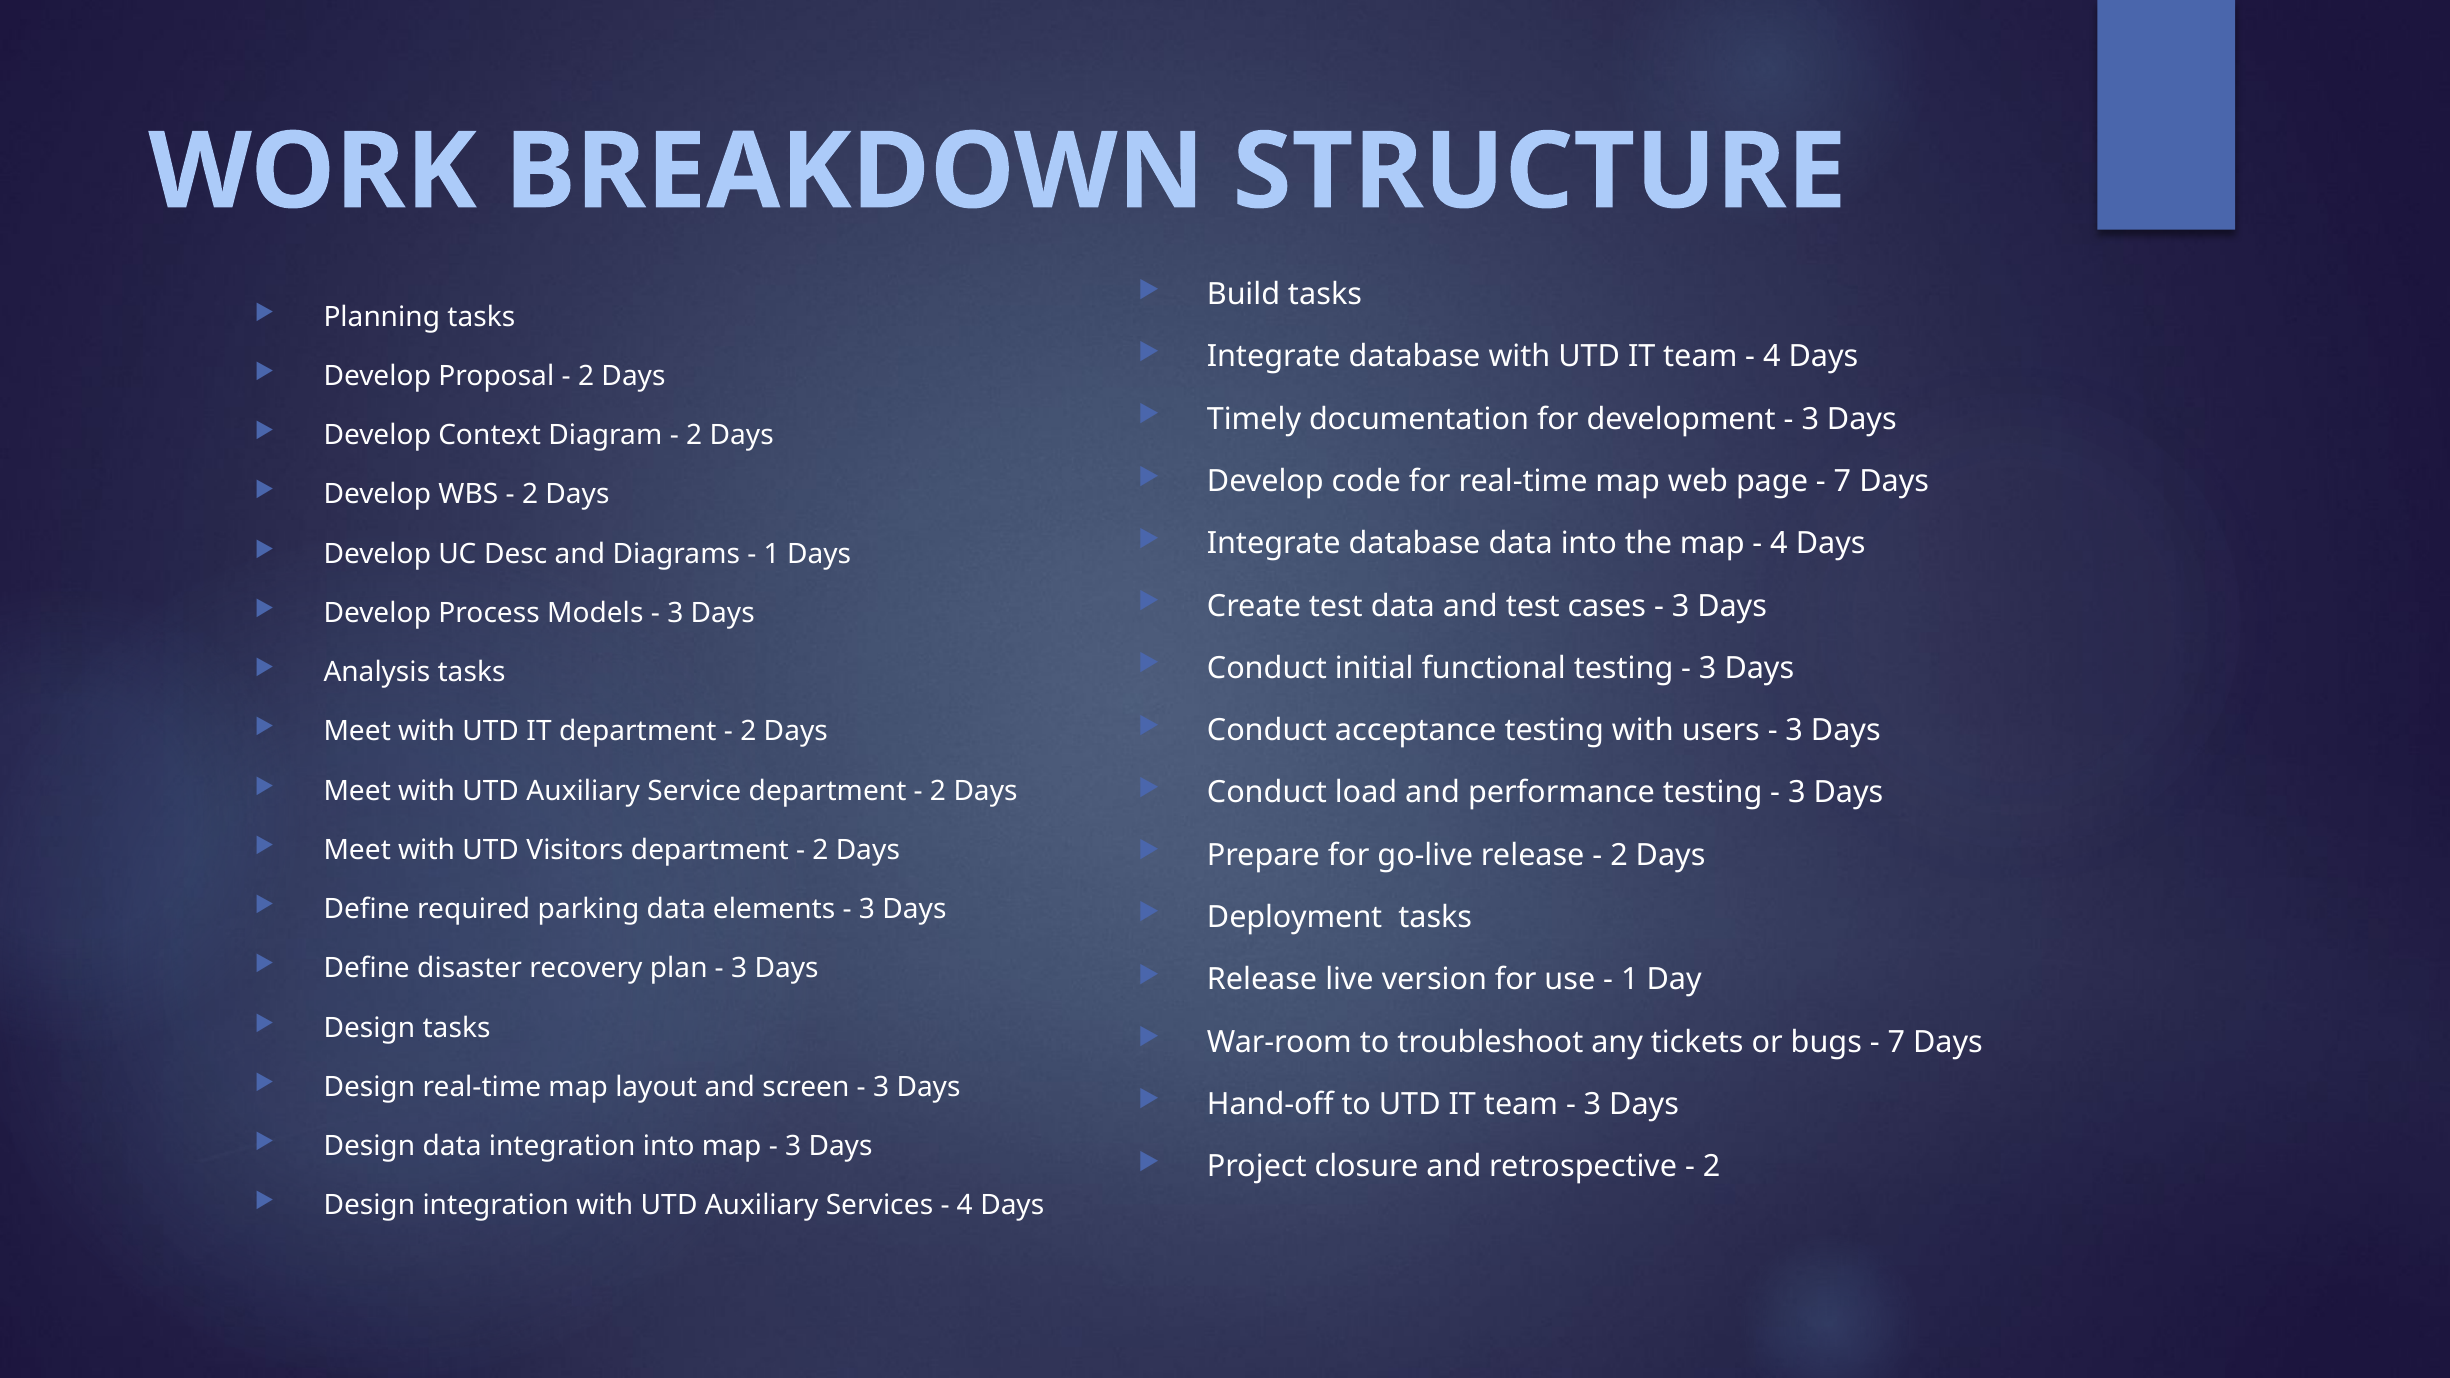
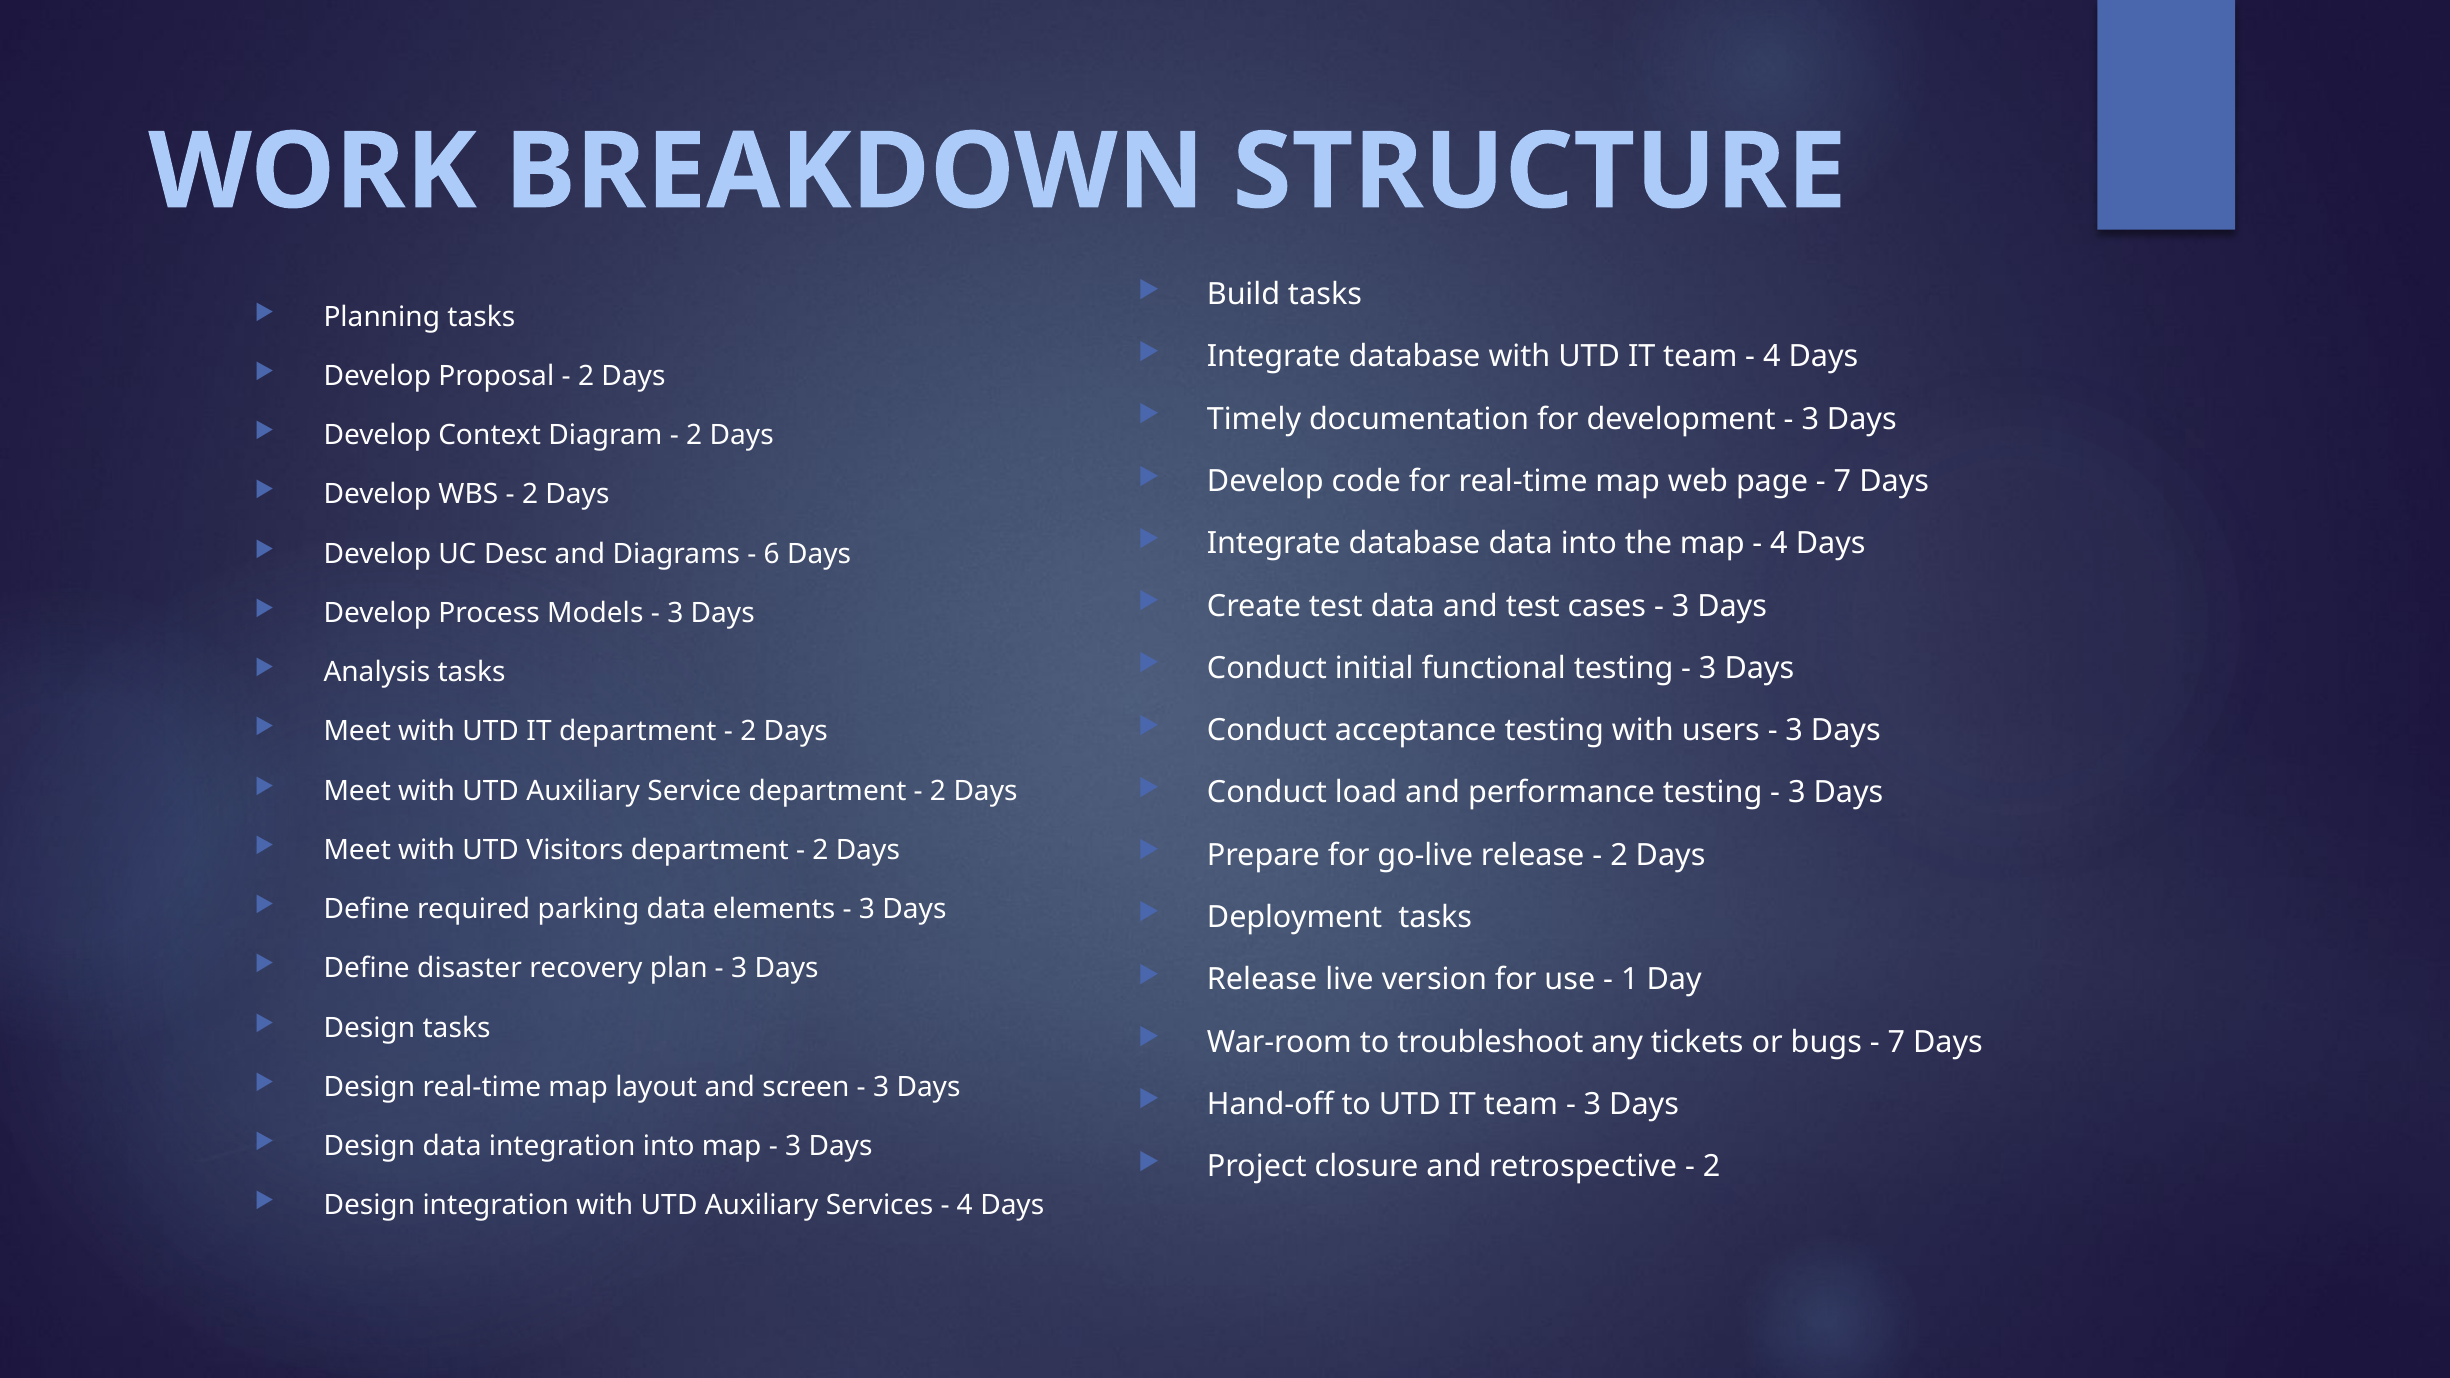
1: 1 -> 6 (772, 554)
